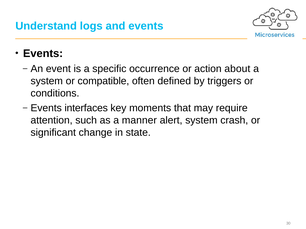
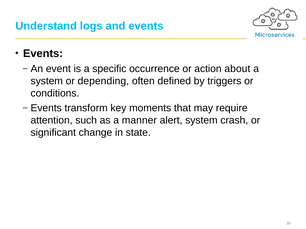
compatible: compatible -> depending (103, 81)
interfaces: interfaces -> transform (86, 108)
